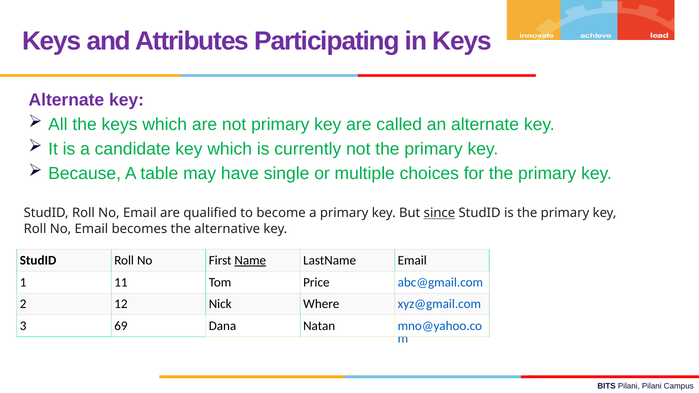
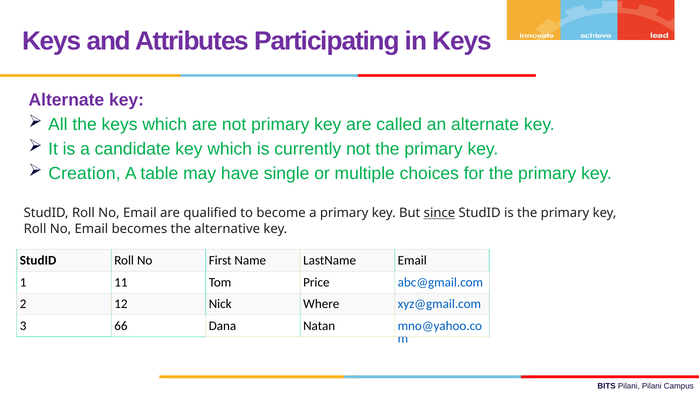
Because: Because -> Creation (85, 173)
Name underline: present -> none (250, 261)
69: 69 -> 66 (121, 326)
